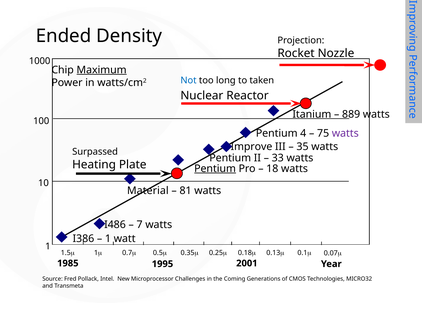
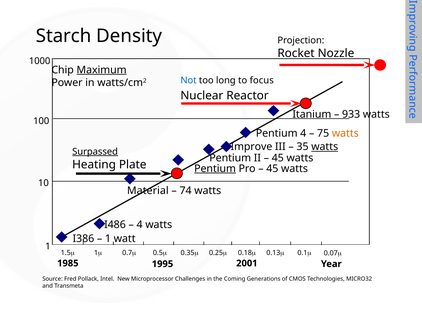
Ended: Ended -> Starch (64, 36)
taken: taken -> focus (262, 80)
889: 889 -> 933 (351, 114)
watts colour: purple -> orange (345, 133)
watts underline: none -> present (325, 146)
Surpassed underline: none -> present (95, 151)
33: 33 -> 45 (278, 158)
18: 18 -> 45 (272, 168)
81: 81 -> 74 (186, 190)
7: 7 -> 4 (140, 224)
